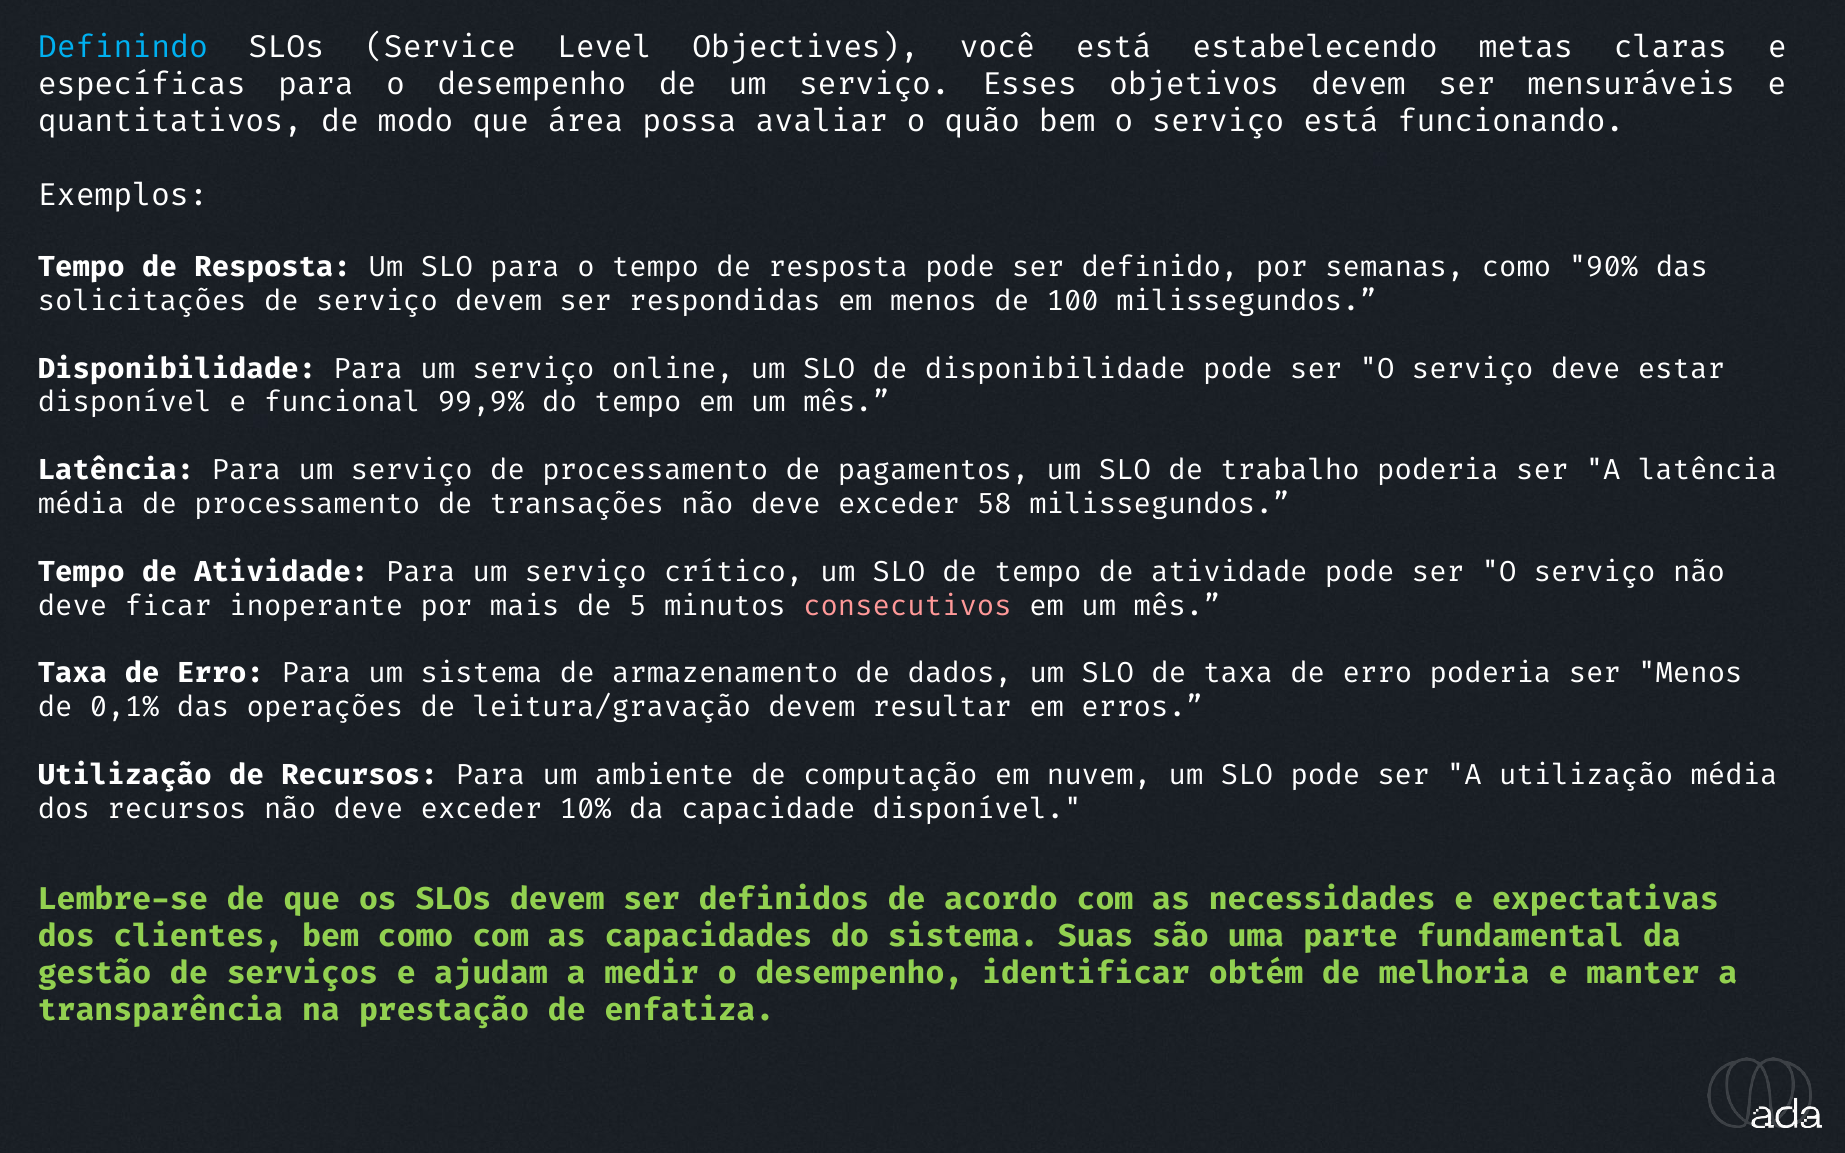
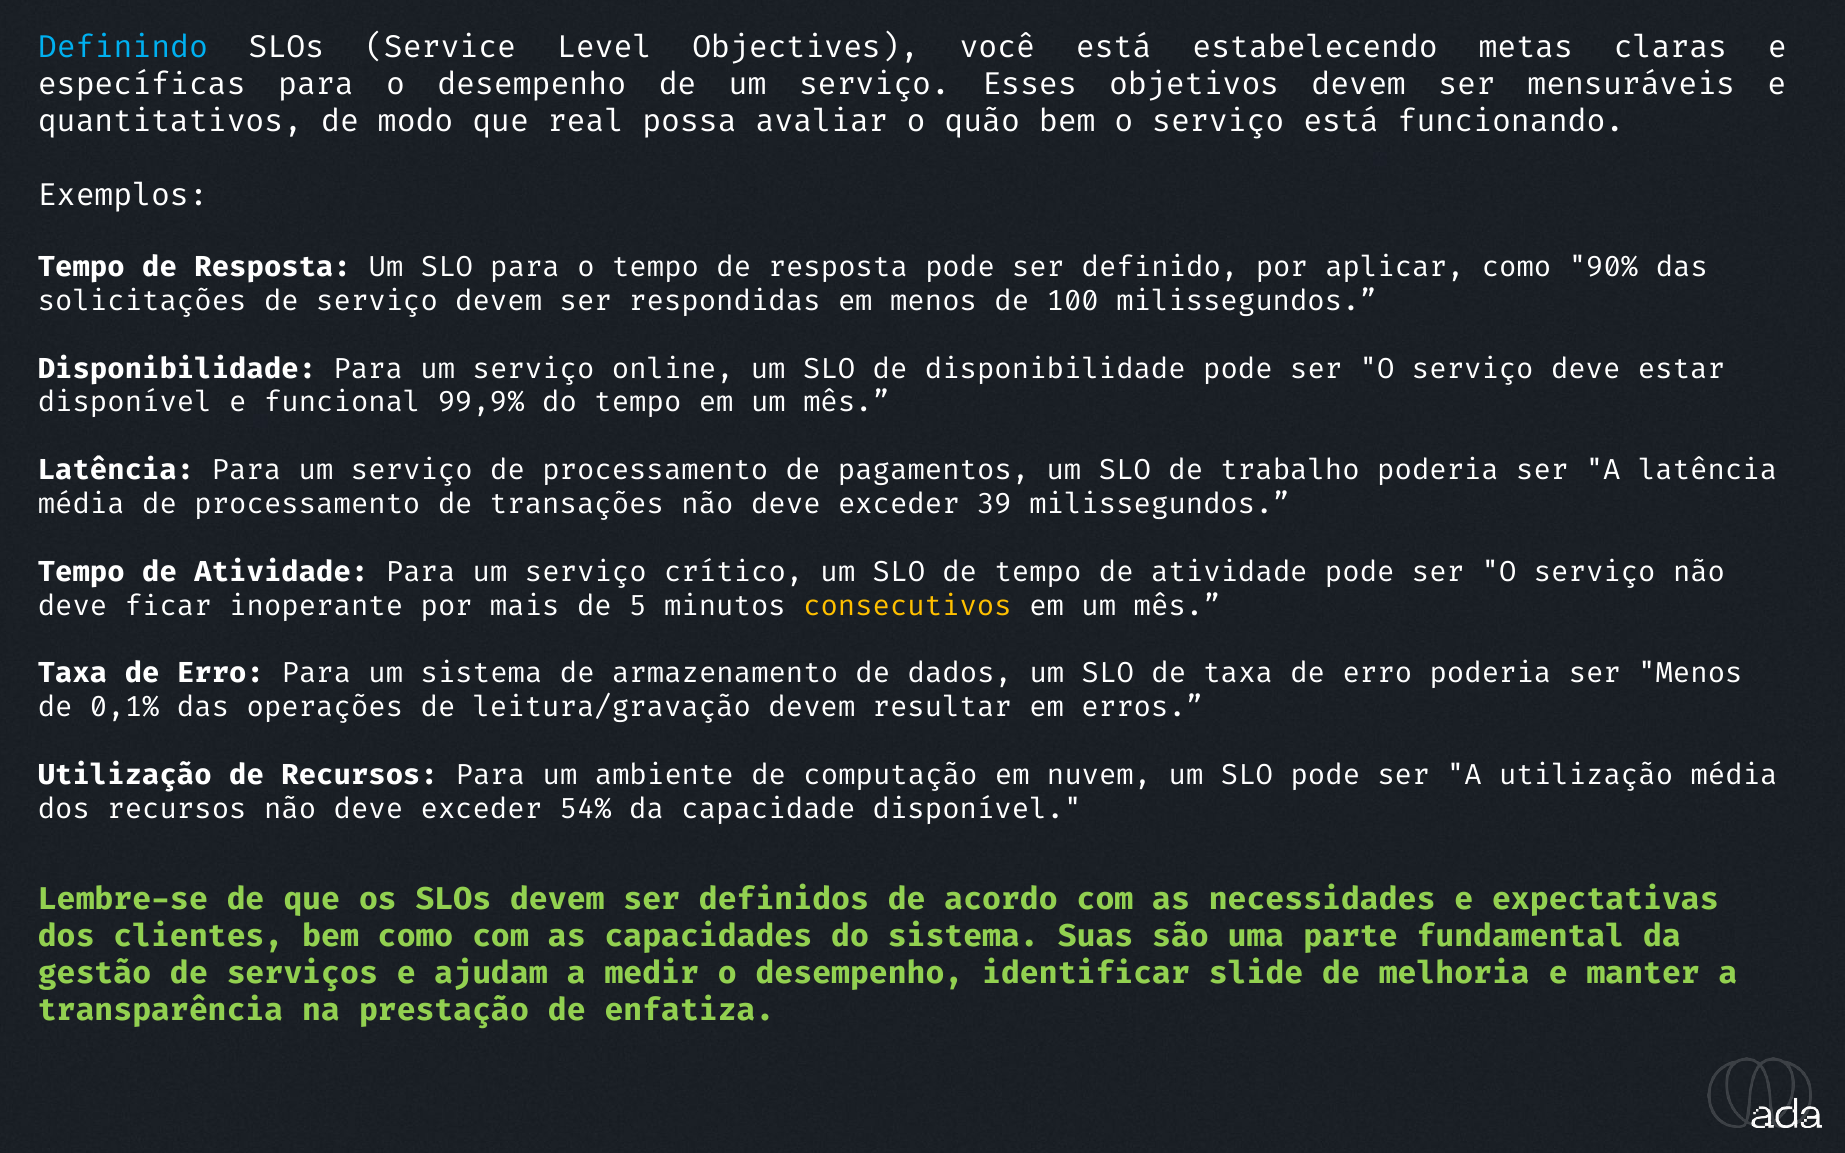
área: área -> real (586, 121)
semanas: semanas -> aplicar (1395, 267)
58: 58 -> 39 (994, 504)
consecutivos colour: pink -> yellow (907, 606)
10%: 10% -> 54% (586, 809)
obtém: obtém -> slide (1256, 974)
